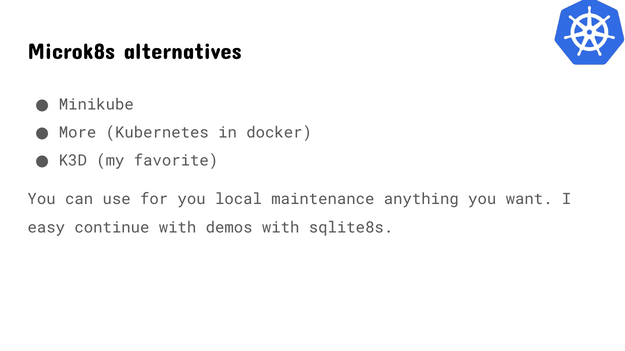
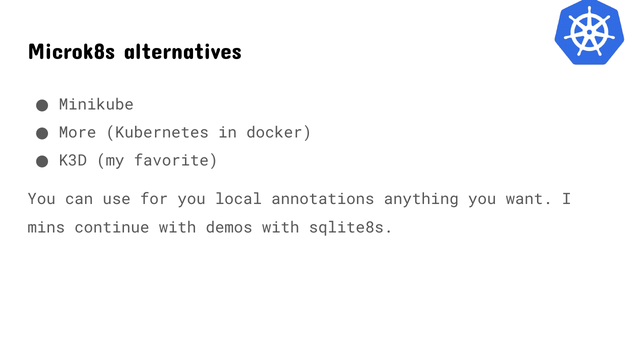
maintenance: maintenance -> annotations (323, 200)
easy: easy -> mins (46, 228)
